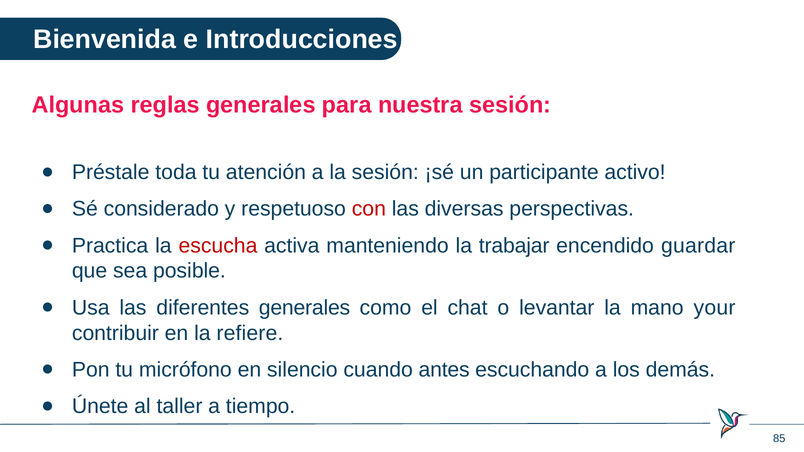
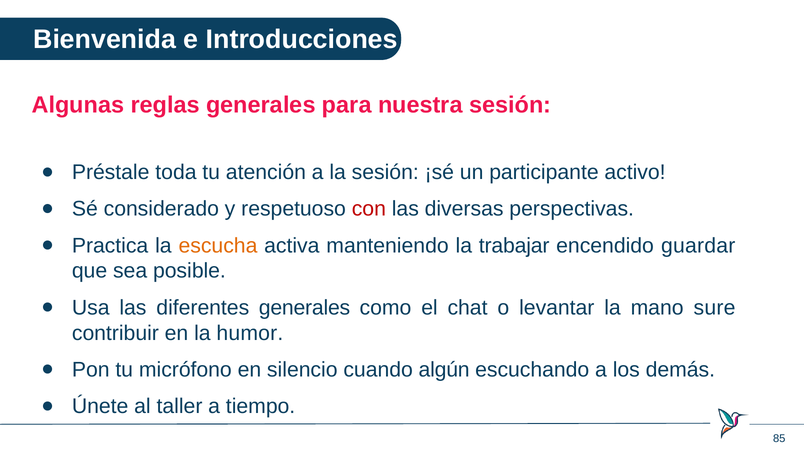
escucha colour: red -> orange (218, 246)
your: your -> sure (715, 308)
refiere: refiere -> humor (250, 333)
antes: antes -> algún (444, 370)
